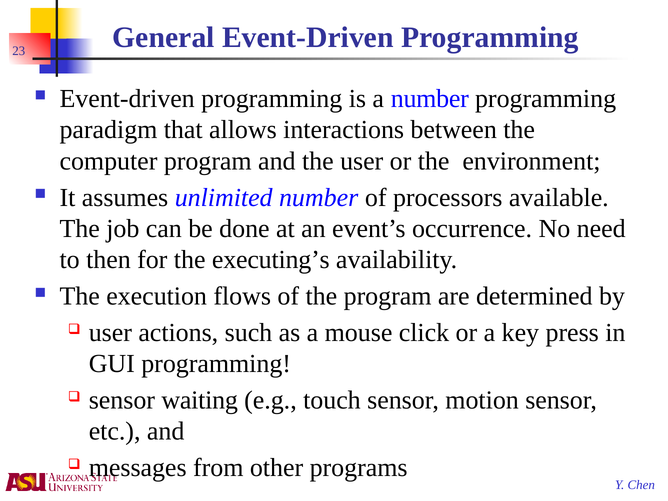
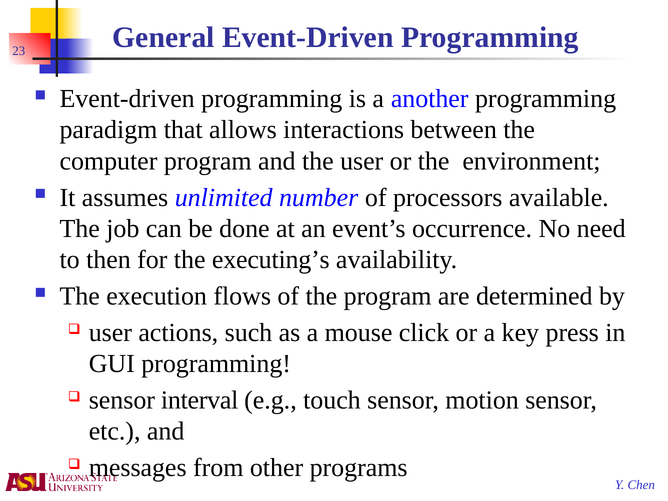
a number: number -> another (430, 99)
waiting: waiting -> interval (200, 400)
